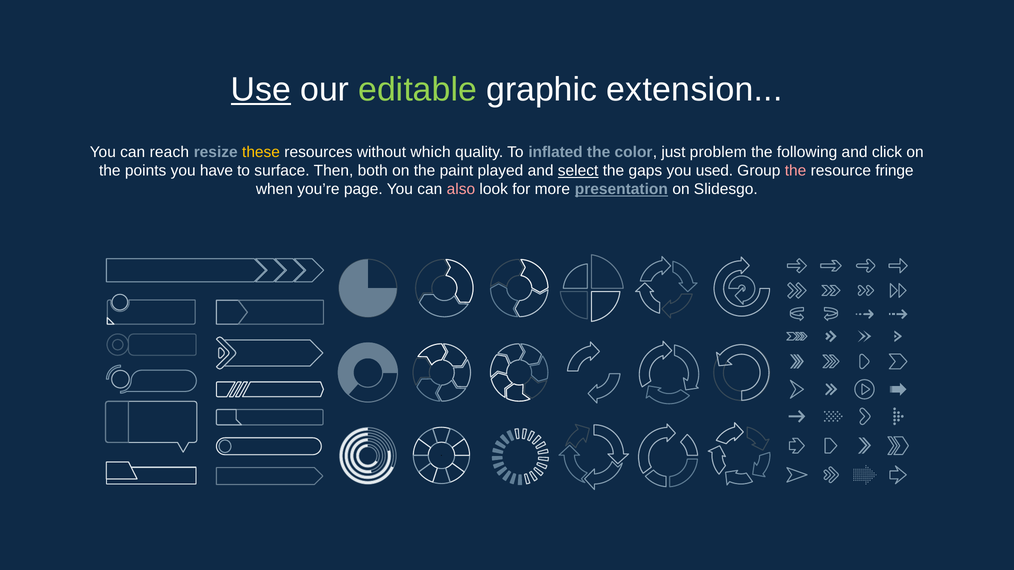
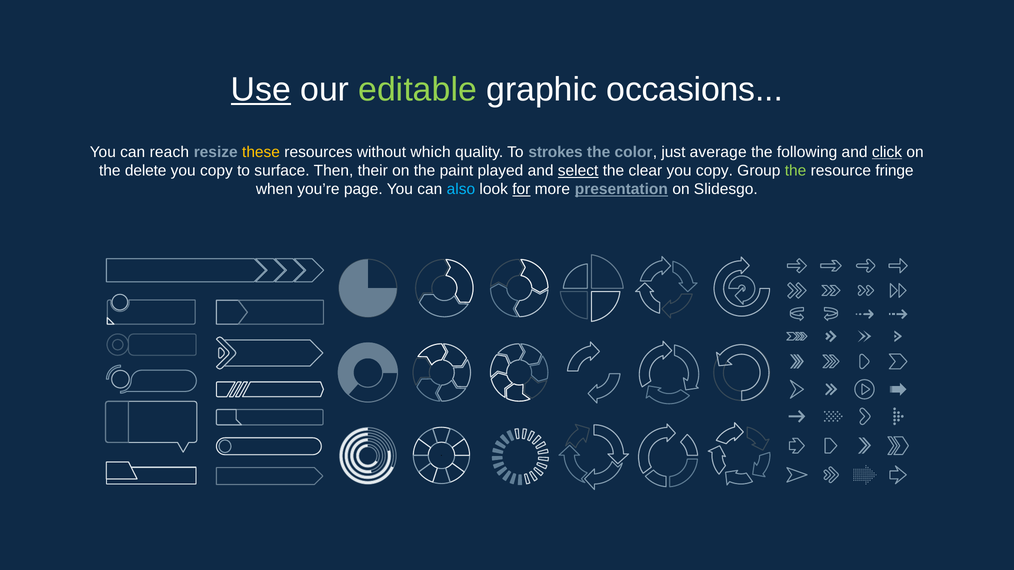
extension: extension -> occasions (695, 89)
inflated: inflated -> strokes (556, 152)
problem: problem -> average (718, 152)
click underline: none -> present (887, 152)
points: points -> delete (146, 171)
have: have -> copy (216, 171)
both: both -> their (373, 171)
gaps: gaps -> clear (645, 171)
used: used -> copy (714, 171)
the colour: pink -> light green (796, 171)
also colour: pink -> light blue (461, 189)
for underline: none -> present (521, 189)
